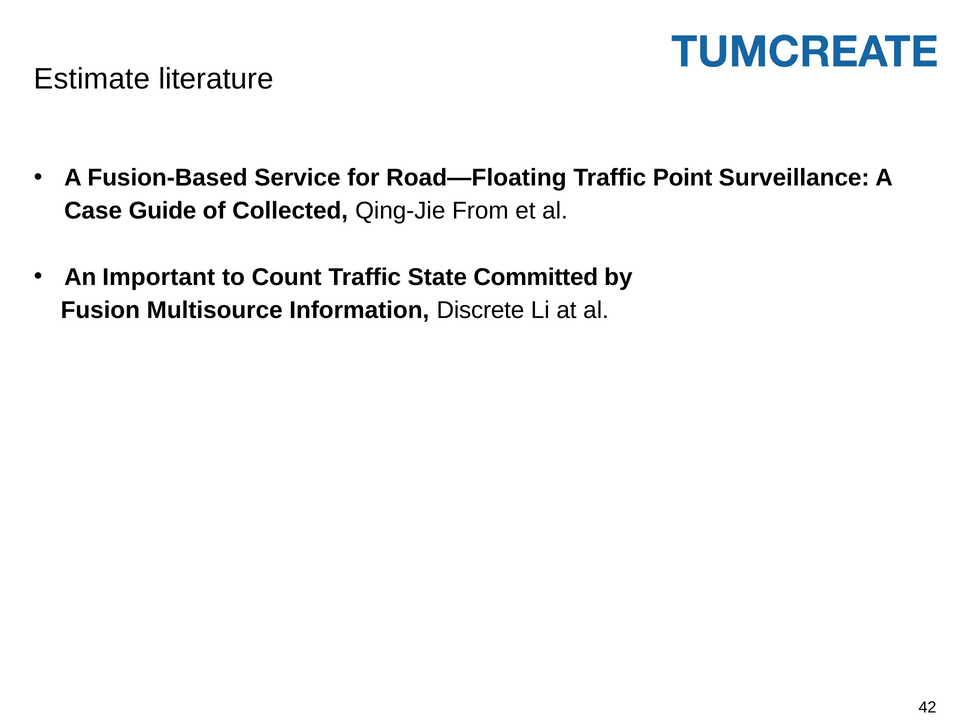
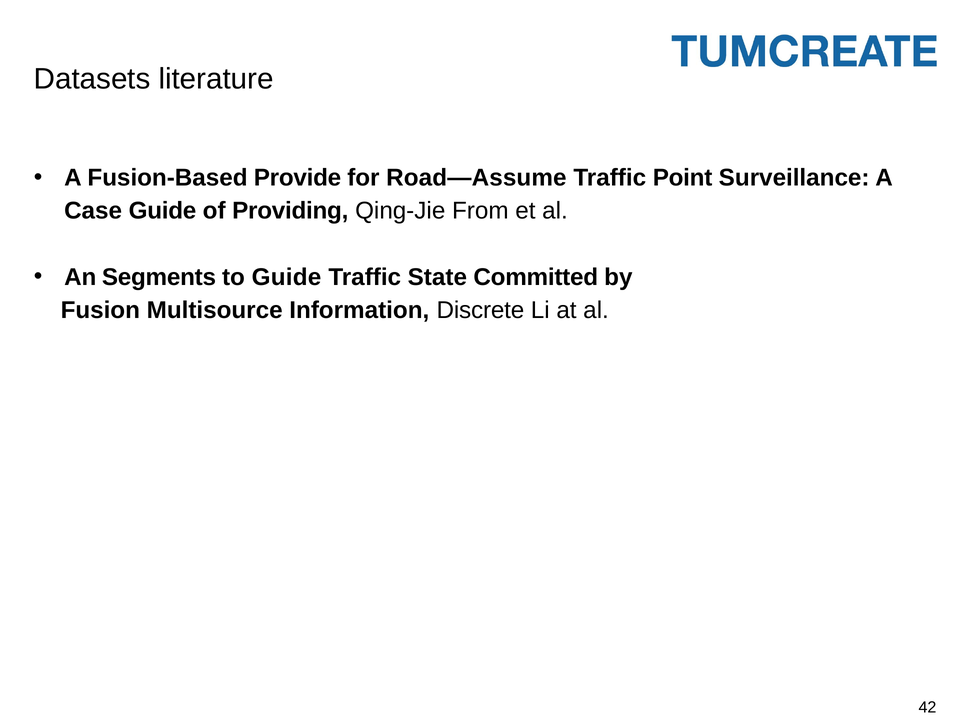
Estimate: Estimate -> Datasets (92, 79)
Service: Service -> Provide (298, 178)
Road—Floating: Road—Floating -> Road—Assume (476, 178)
Collected: Collected -> Providing (290, 211)
Important: Important -> Segments (159, 277)
to Count: Count -> Guide (287, 277)
